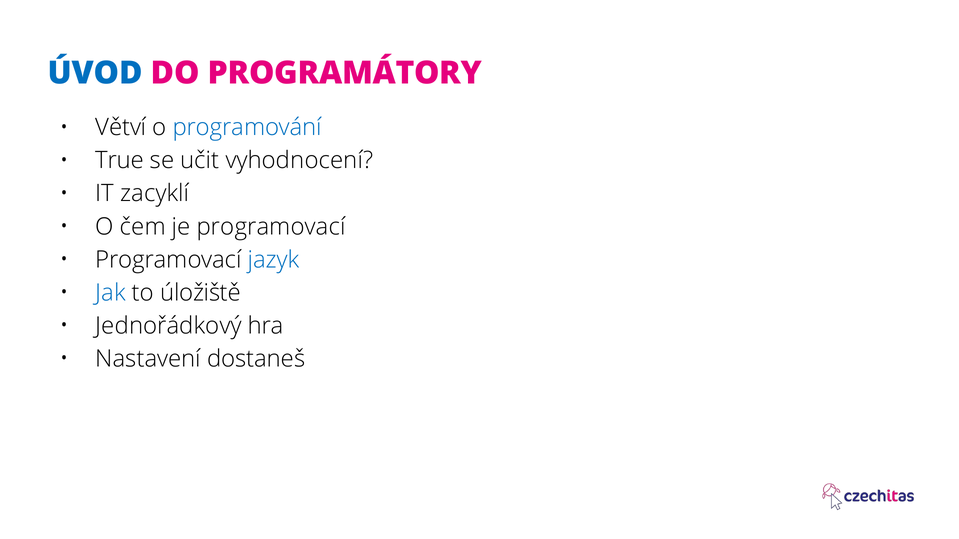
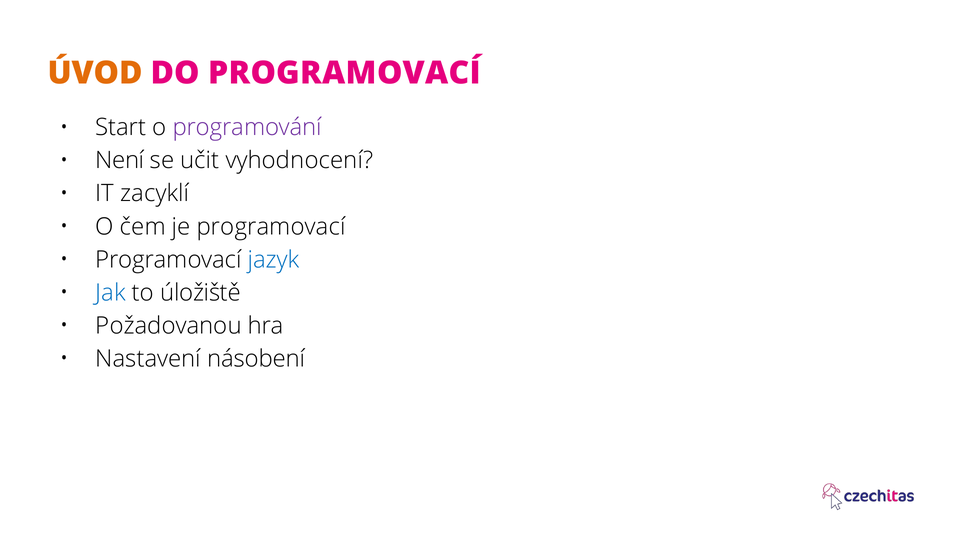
ÚVOD colour: blue -> orange (95, 73)
DO PROGRAMÁTORY: PROGRAMÁTORY -> PROGRAMOVACÍ (345, 73)
Větví: Větví -> Start (121, 128)
programování colour: blue -> purple (247, 128)
True: True -> Není (120, 161)
Jednořádkový: Jednořádkový -> Požadovanou (169, 326)
dostaneš: dostaneš -> násobení (256, 359)
